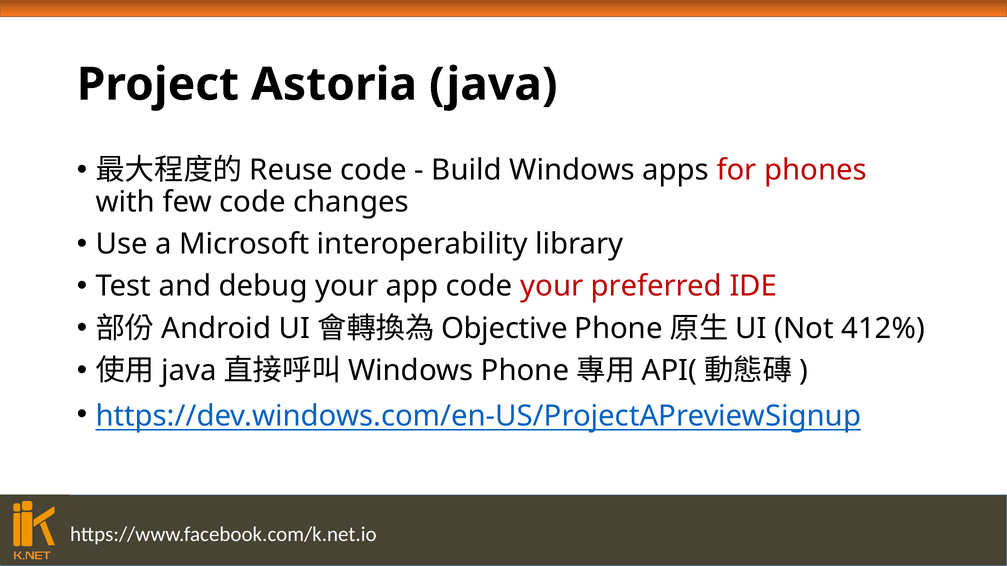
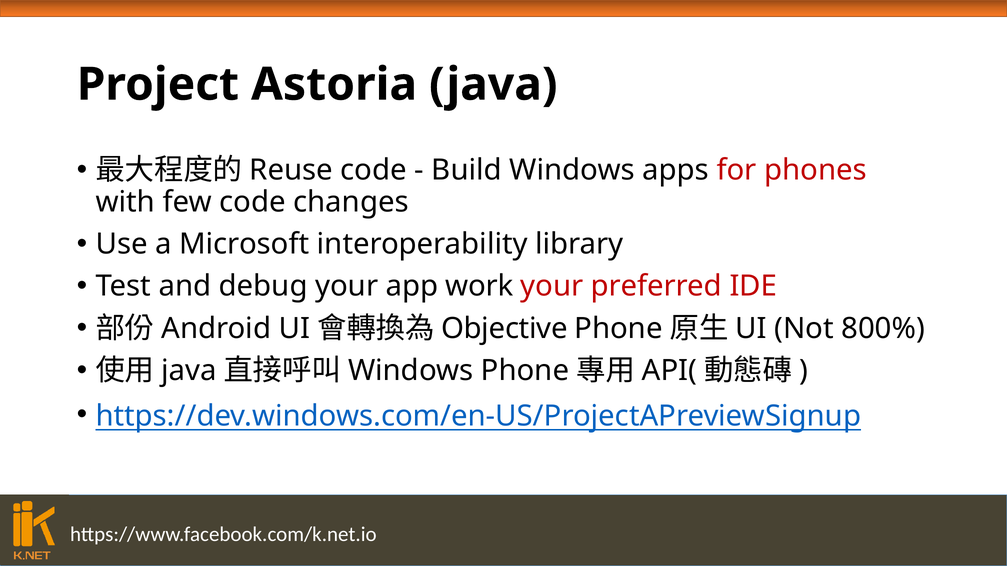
app code: code -> work (479, 286)
412%: 412% -> 800% (883, 329)
